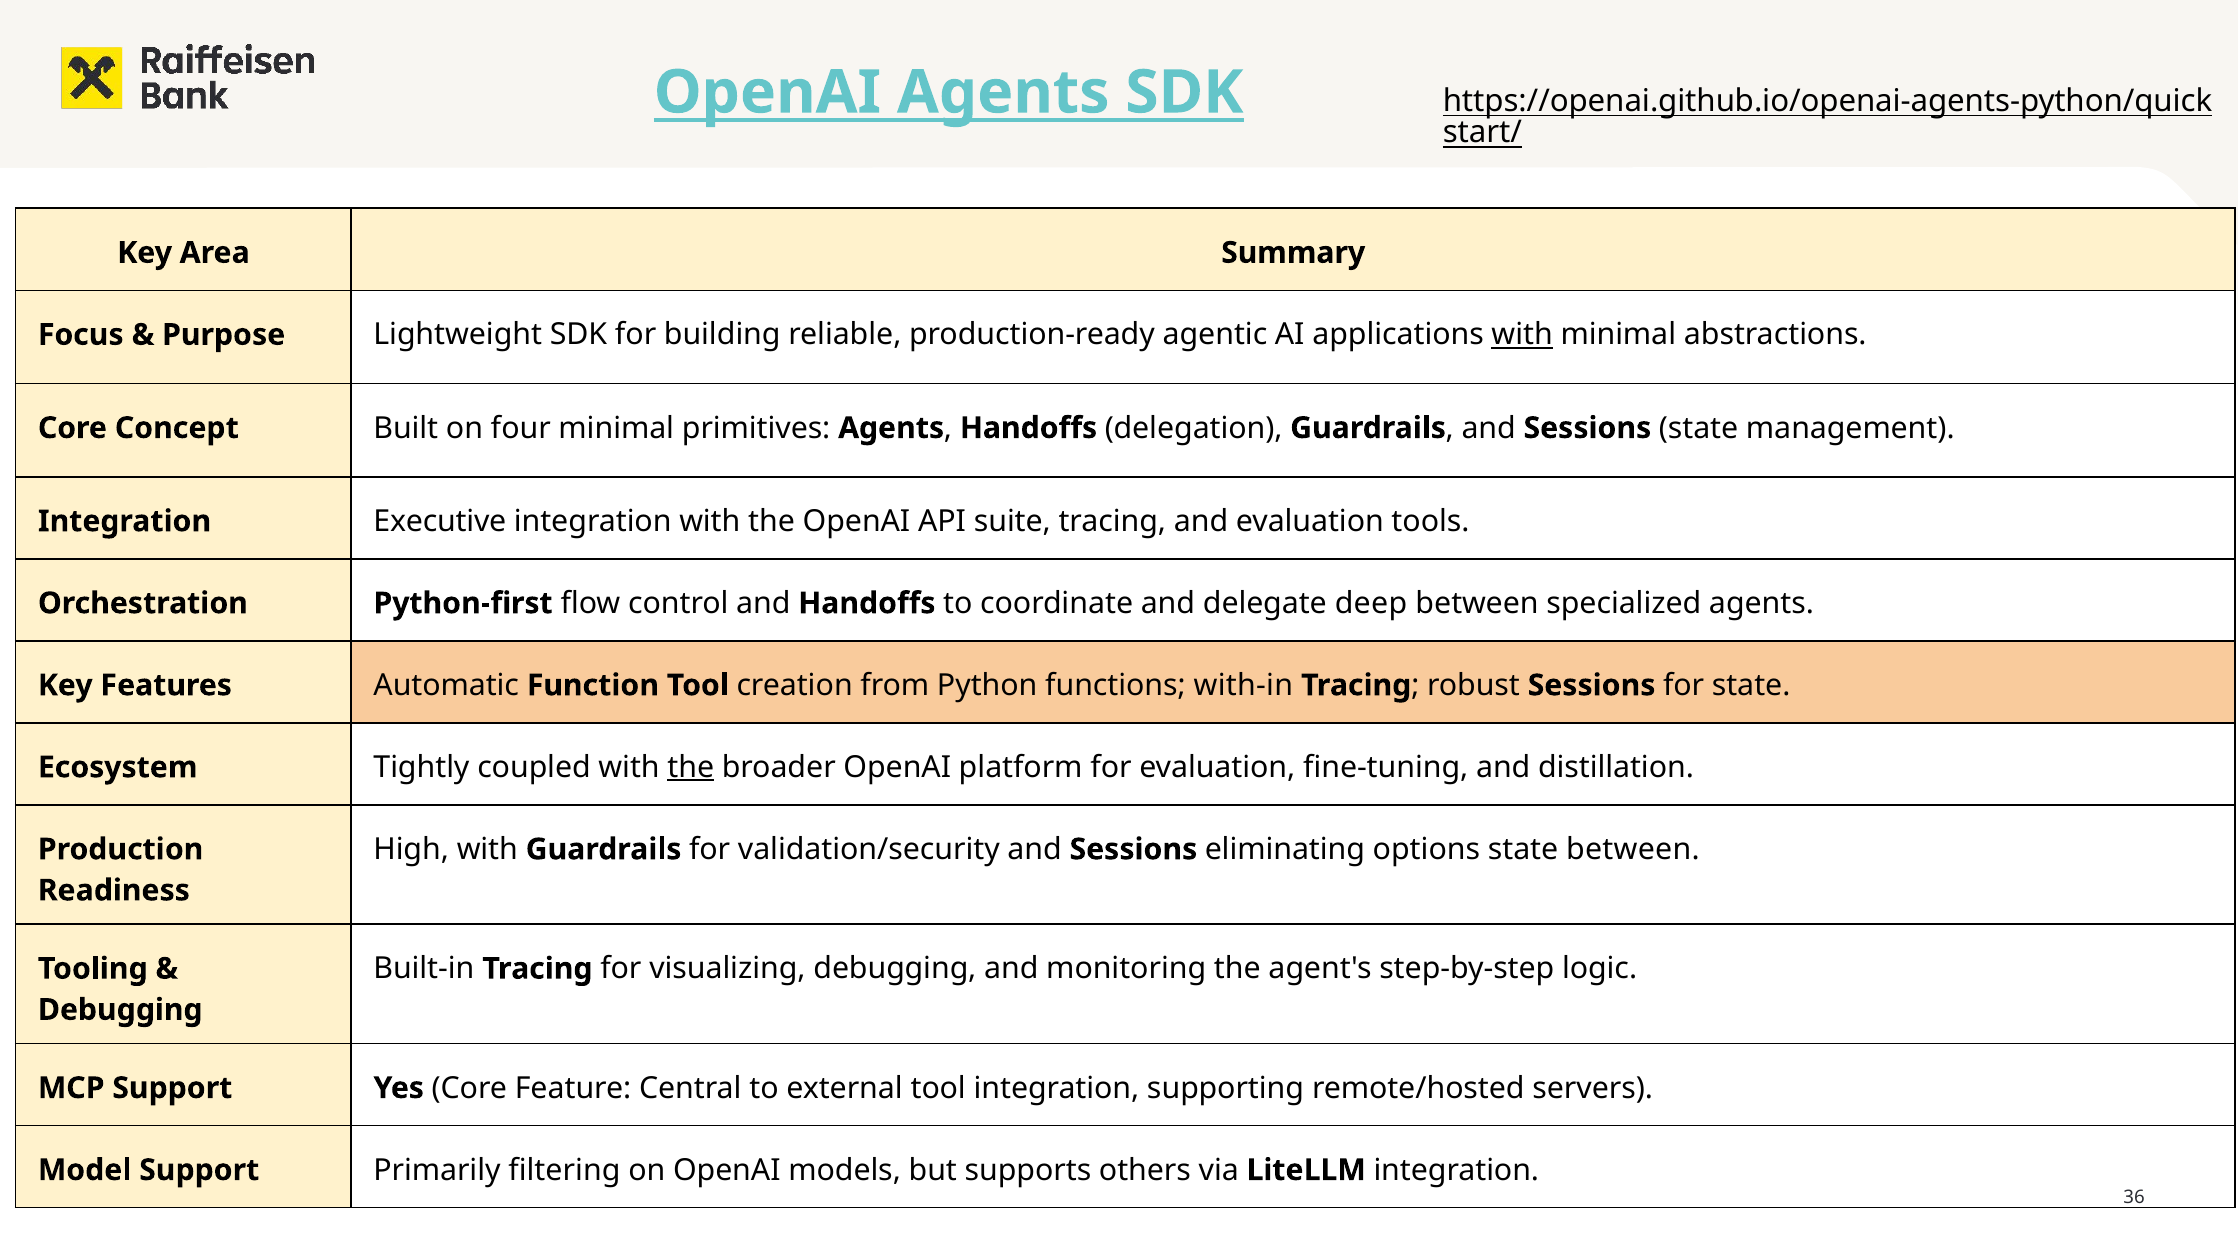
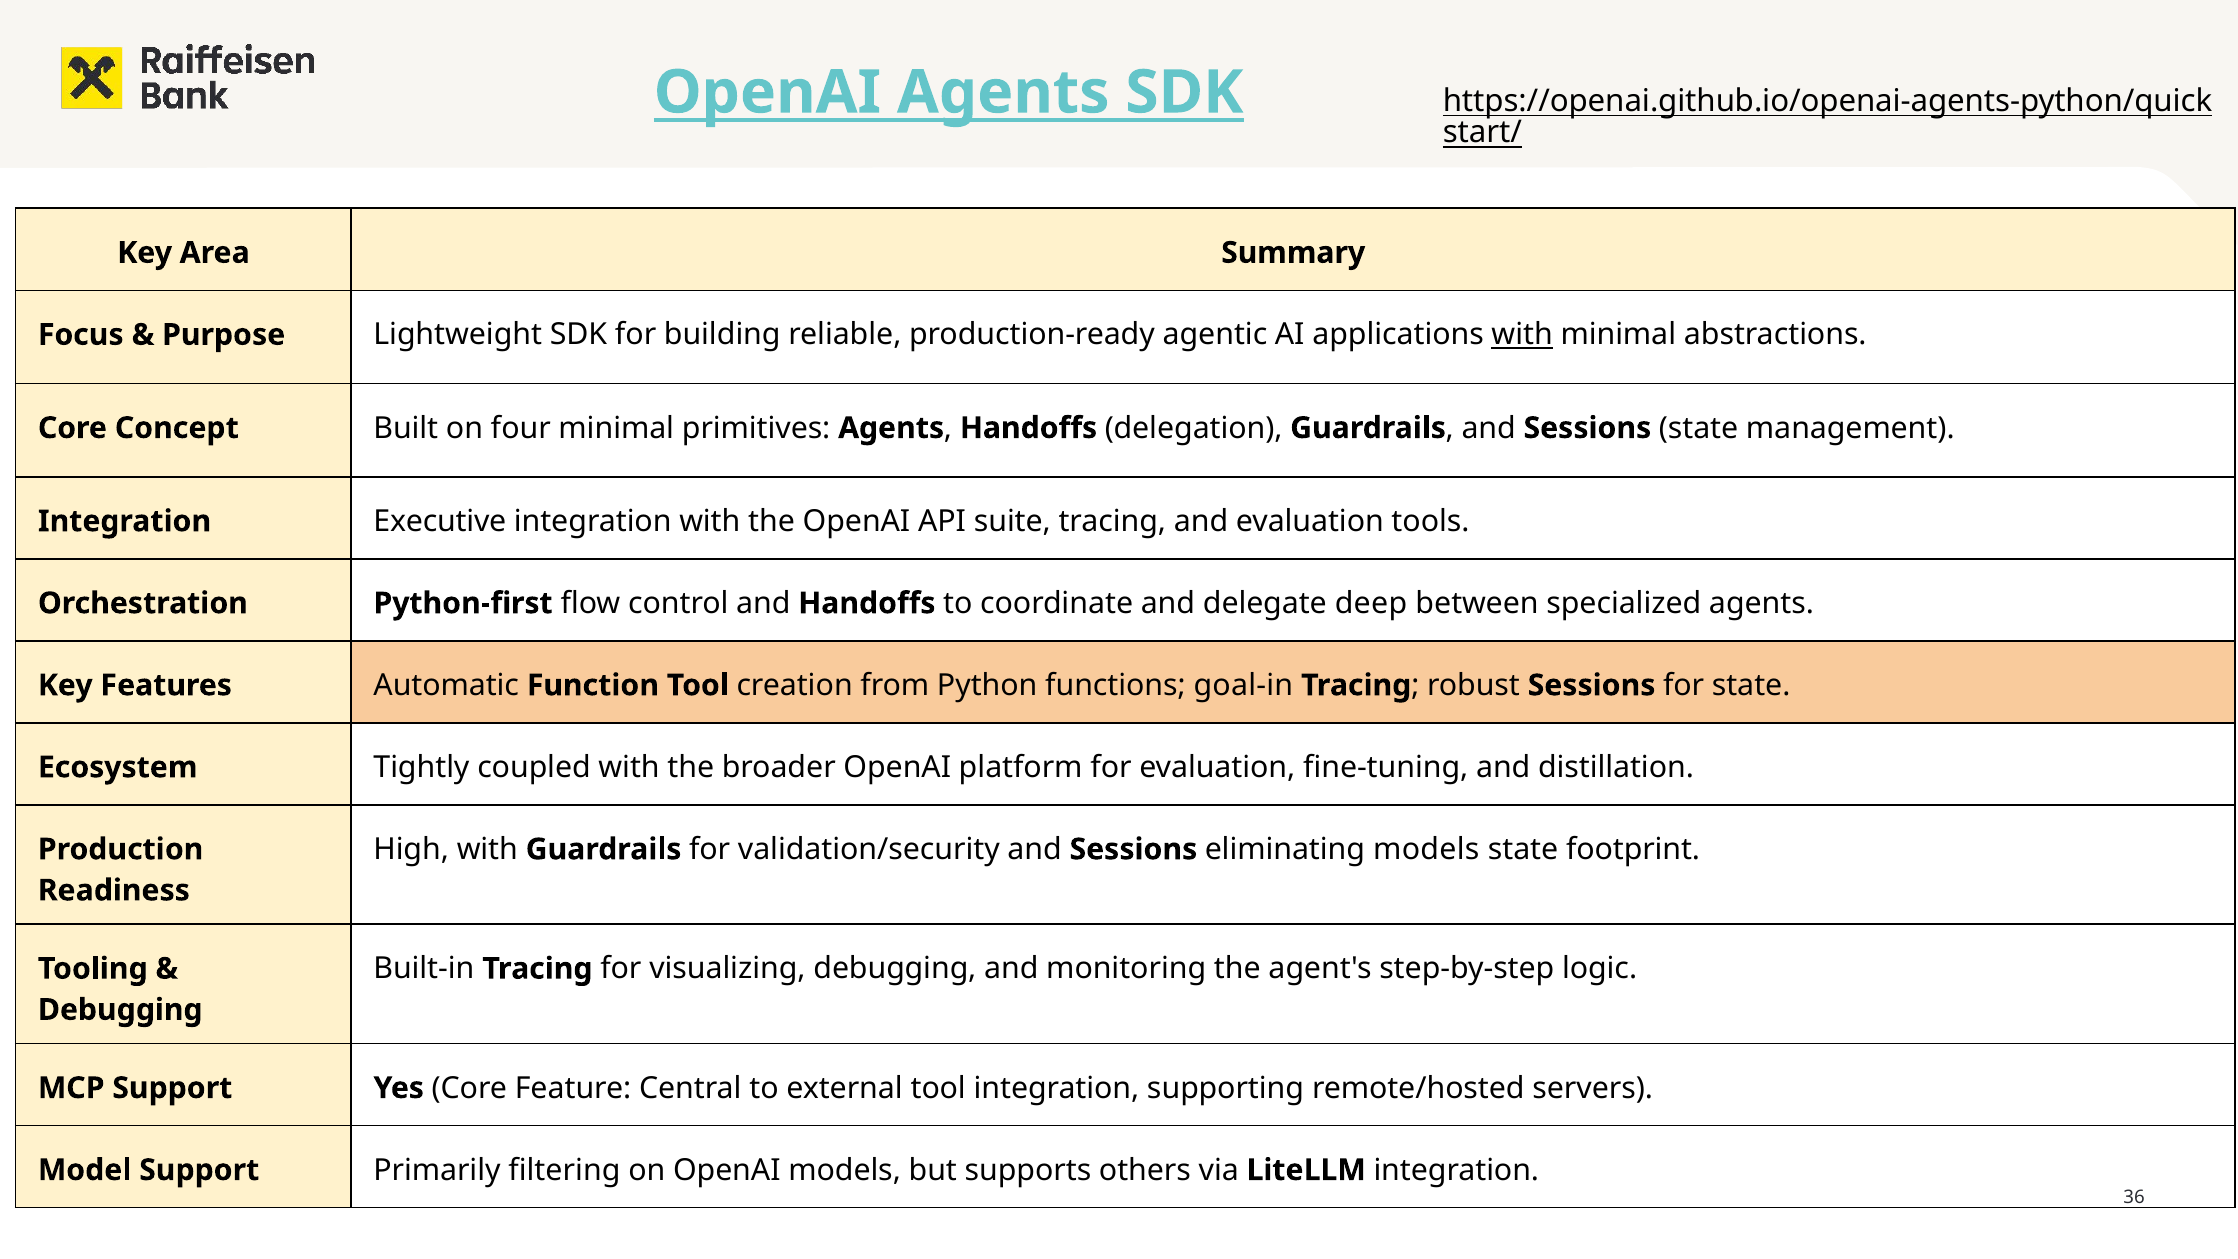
with-in: with-in -> goal-in (1243, 685)
the underline: present -> none (691, 767)
eliminating options: options -> models (1426, 849)
state between: between -> footprint (1633, 849)
